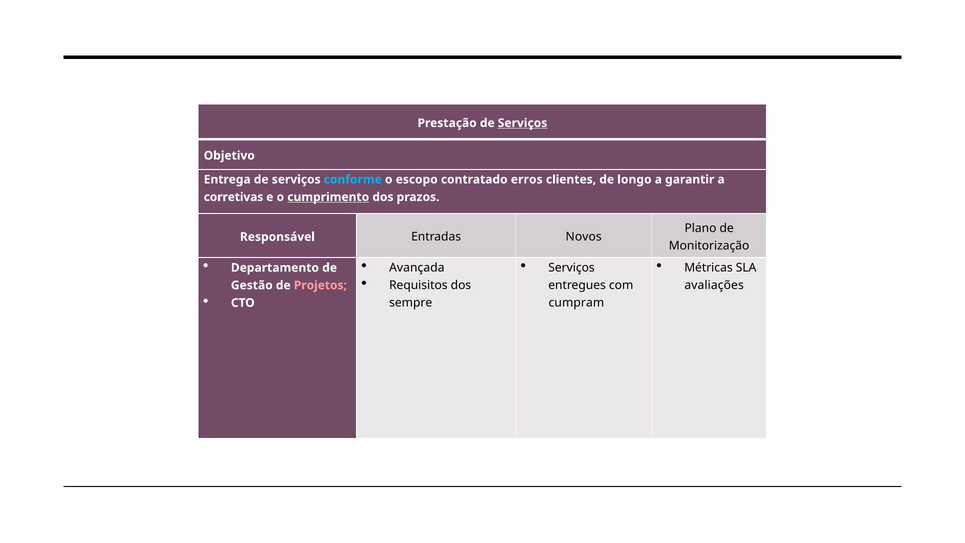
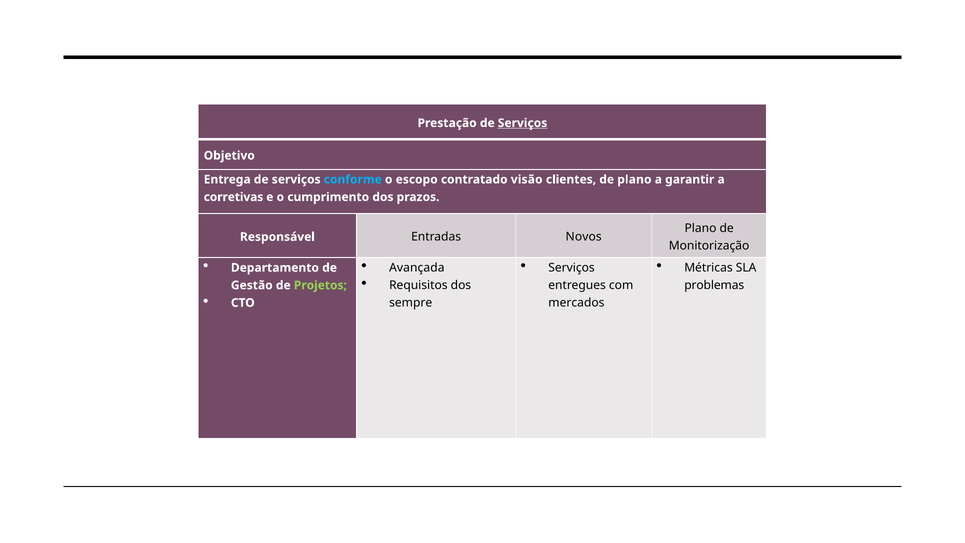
erros: erros -> visão (527, 179)
de longo: longo -> plano (634, 179)
cumprimento underline: present -> none (328, 197)
avaliações: avaliações -> problemas (714, 285)
Projetos colour: pink -> light green (320, 285)
cumpram: cumpram -> mercados (576, 303)
